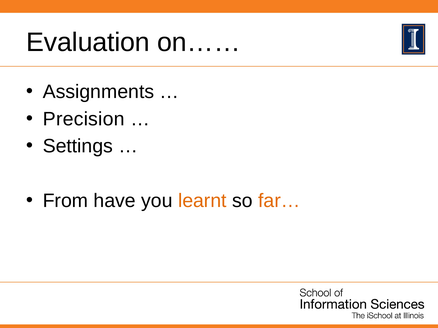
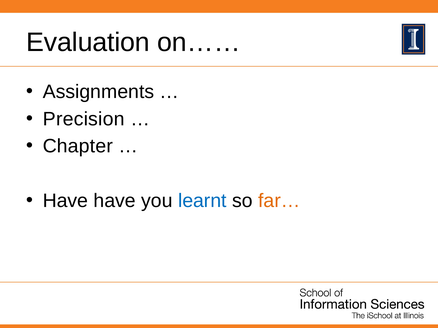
Settings: Settings -> Chapter (78, 146)
From: From -> Have (65, 201)
learnt colour: orange -> blue (202, 201)
